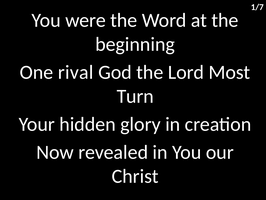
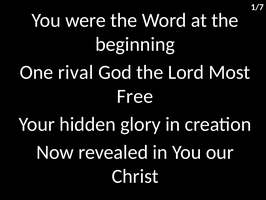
Turn: Turn -> Free (135, 96)
